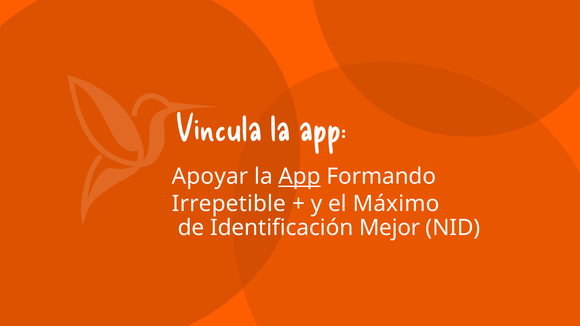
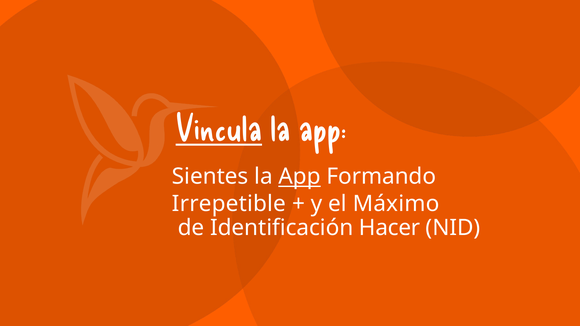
Vincula underline: none -> present (219, 129)
Apoyar: Apoyar -> Sientes (210, 177)
Mejor: Mejor -> Hacer (390, 228)
